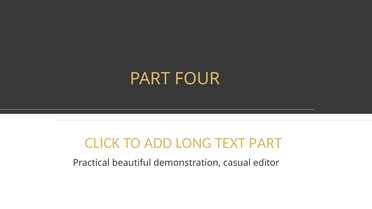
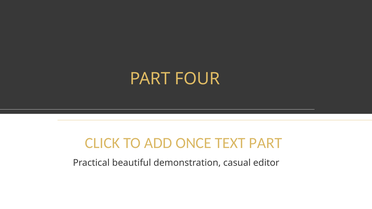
LONG: LONG -> ONCE (194, 143)
